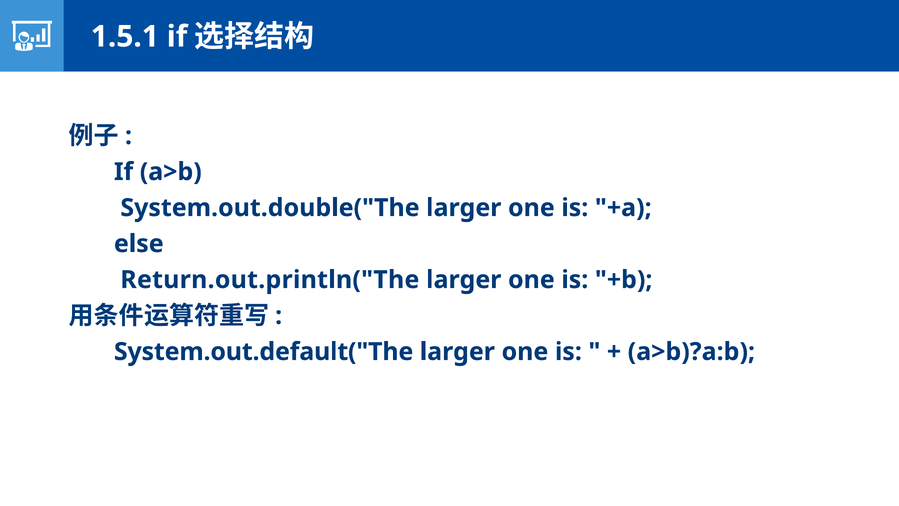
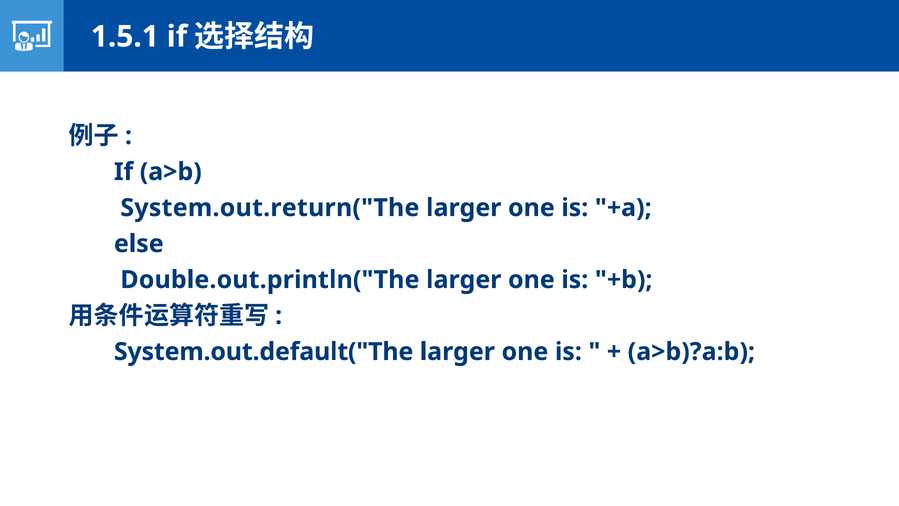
System.out.double("The: System.out.double("The -> System.out.return("The (270, 208)
Return.out.println("The: Return.out.println("The -> Double.out.println("The (270, 280)
